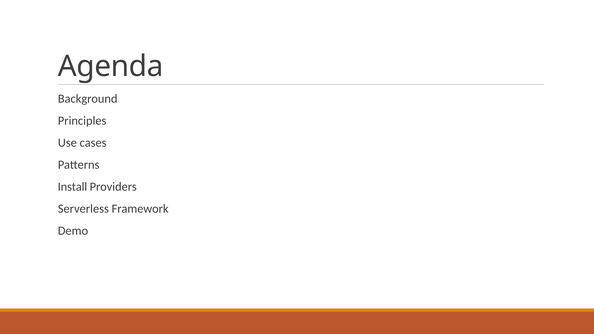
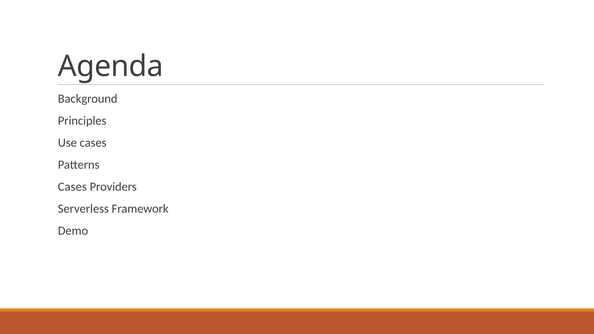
Install: Install -> Cases (72, 187)
